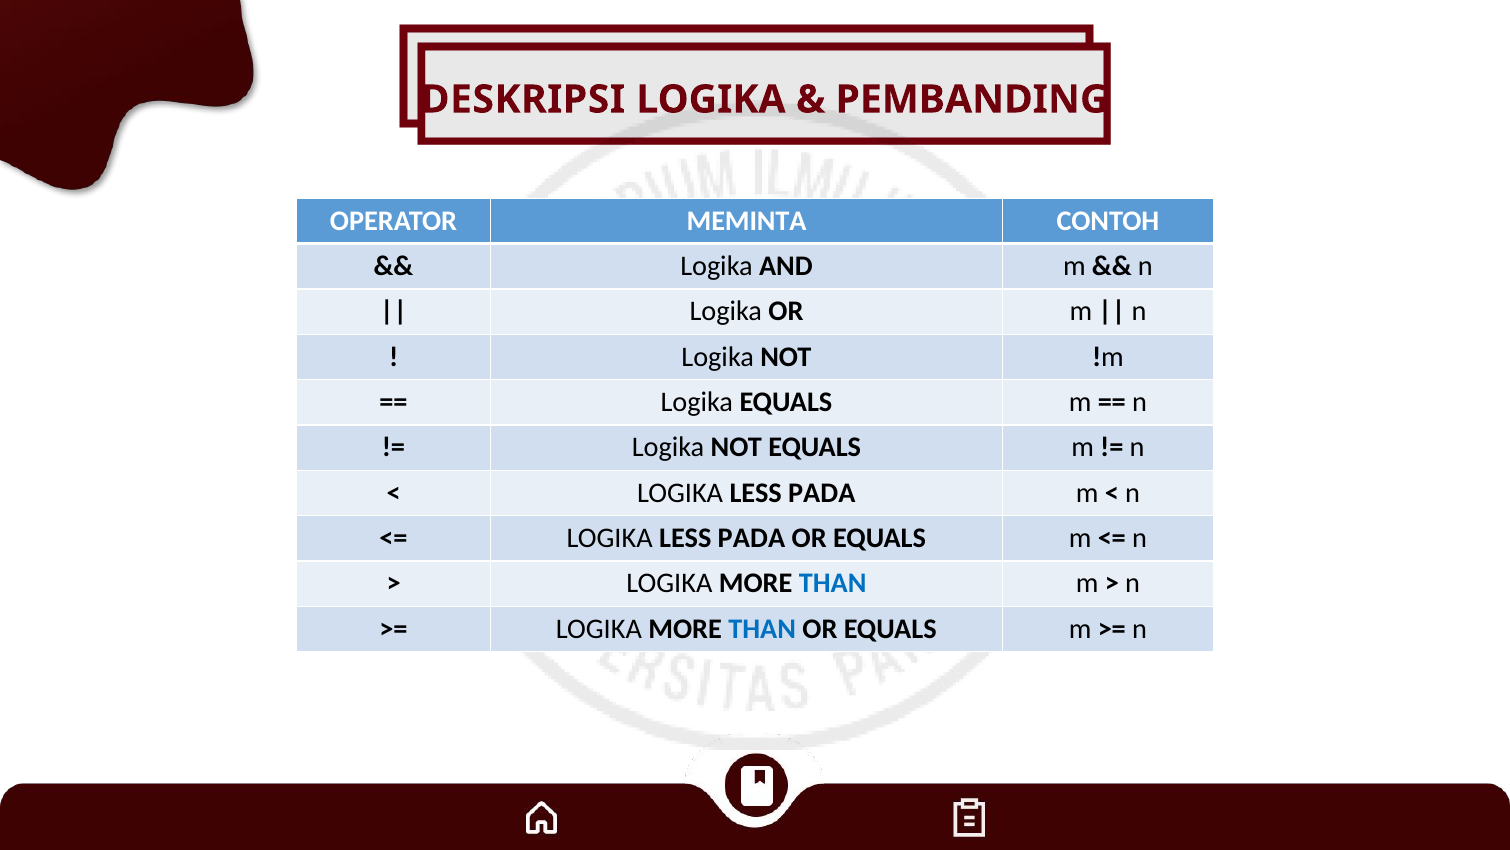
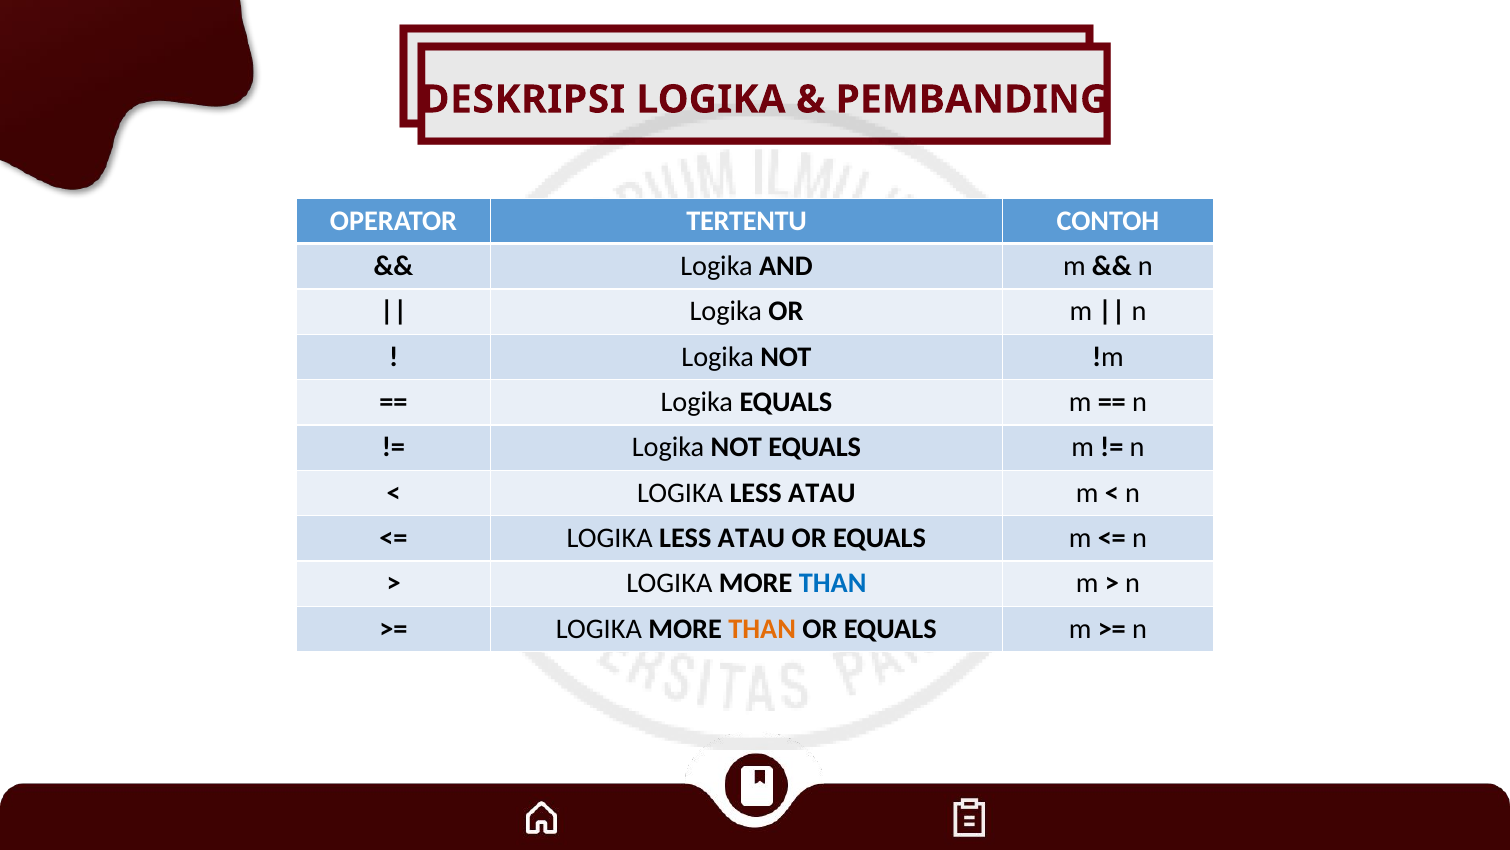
MEMINTA: MEMINTA -> TERTENTU (747, 220)
PADA: PADA -> ATAU (822, 492)
PADA: PADA -> ATAU (751, 538)
THAN colour: blue -> orange (762, 628)
